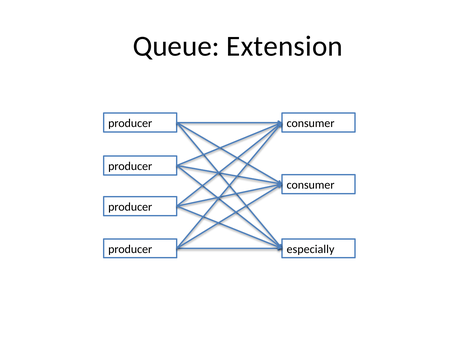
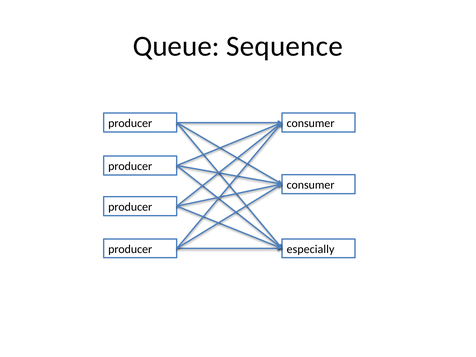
Extension: Extension -> Sequence (285, 46)
